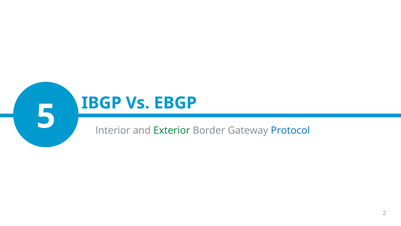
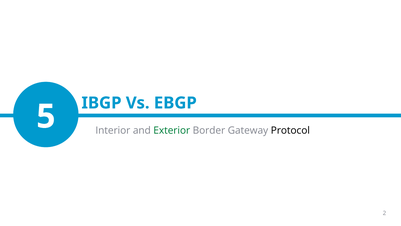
Protocol colour: blue -> black (290, 130)
